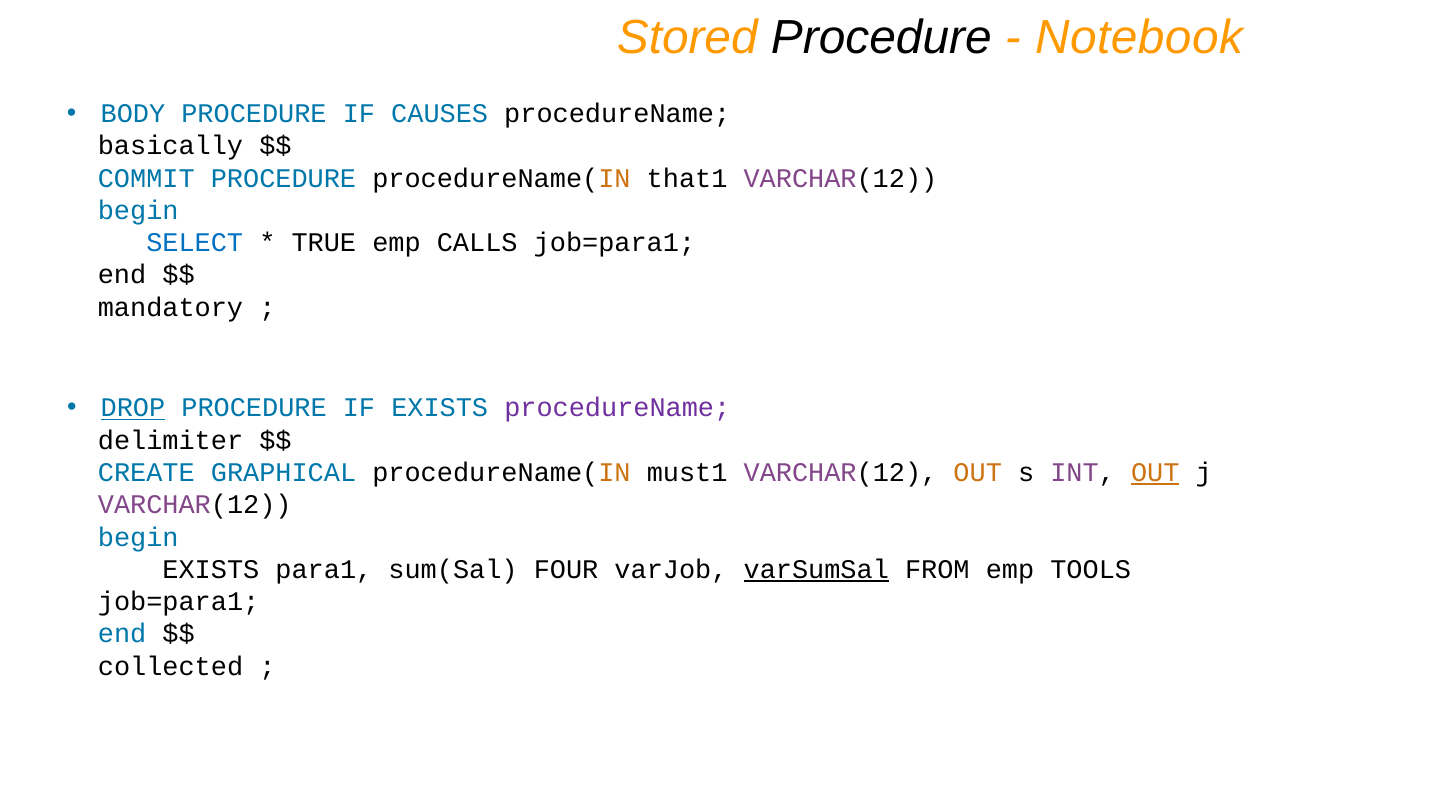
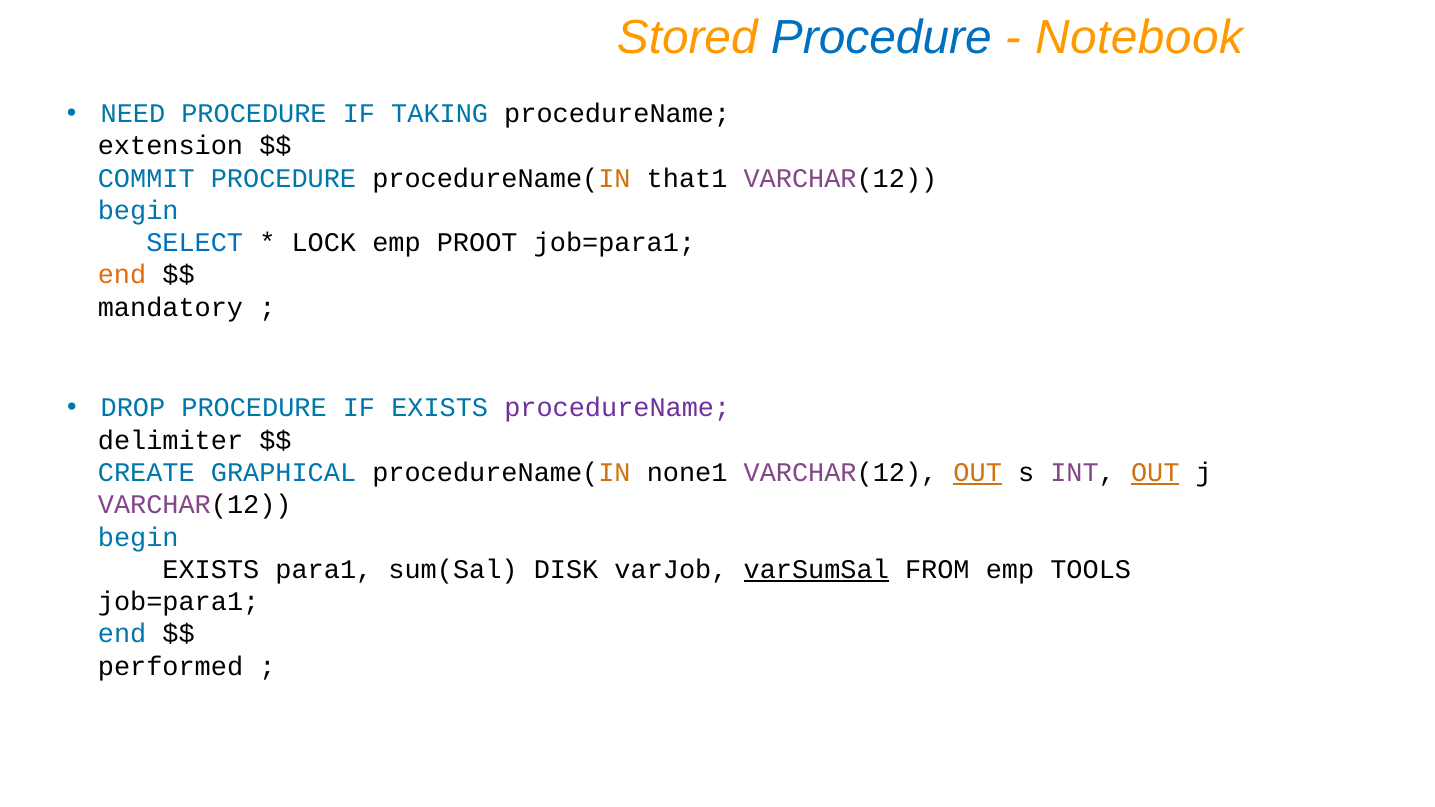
Procedure colour: black -> blue (881, 37)
BODY: BODY -> NEED (133, 114)
CAUSES: CAUSES -> TAKING (440, 114)
basically: basically -> extension (170, 146)
TRUE: TRUE -> LOCK (324, 243)
CALLS: CALLS -> PROOT (477, 243)
end colour: black -> orange (122, 275)
DROP underline: present -> none (133, 408)
must1: must1 -> none1 (687, 473)
OUT underline: none -> present (978, 473)
FOUR: FOUR -> DISK (566, 570)
collected: collected -> performed (171, 666)
